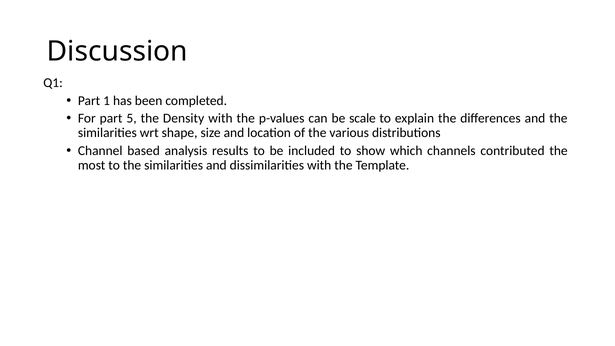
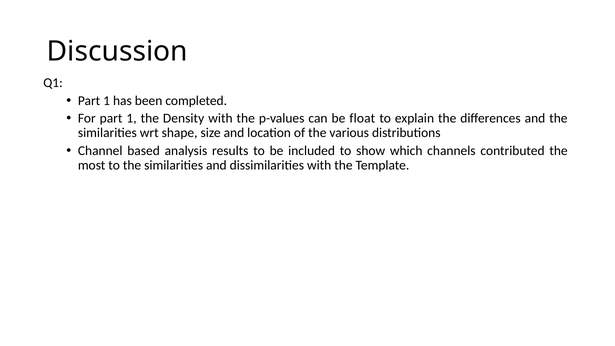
For part 5: 5 -> 1 (132, 118)
scale: scale -> float (362, 118)
